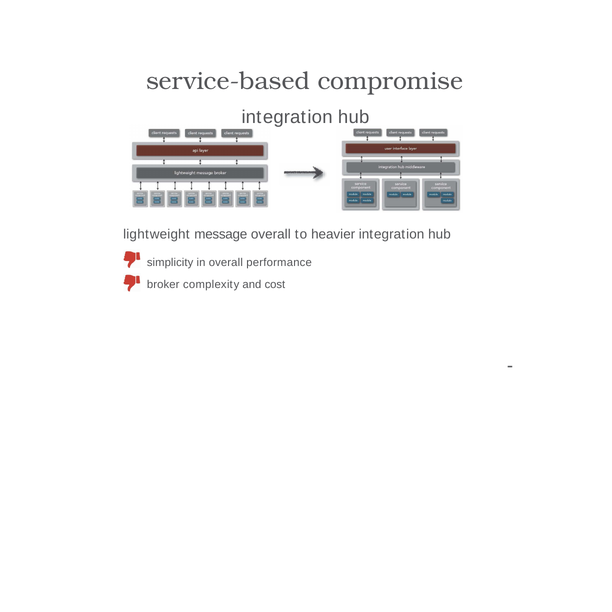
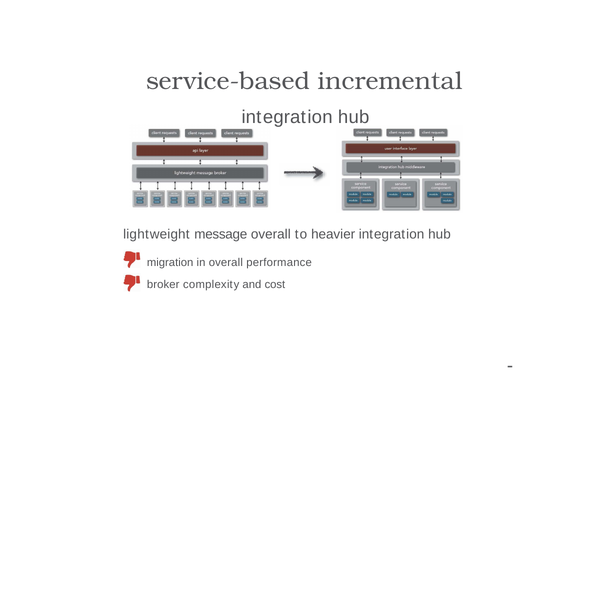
compromise: compromise -> incremental (390, 81)
simplicity: simplicity -> migration (170, 263)
